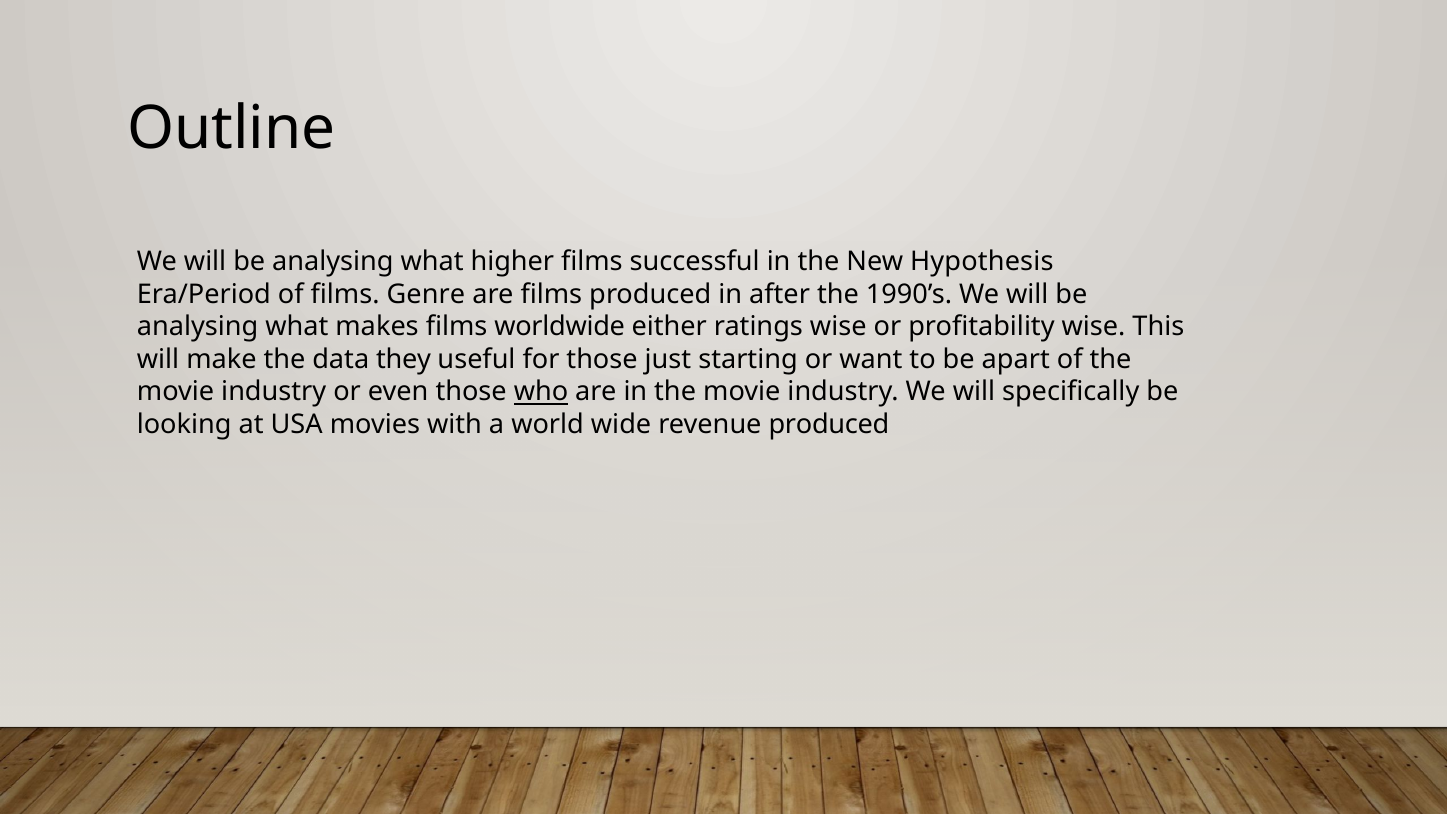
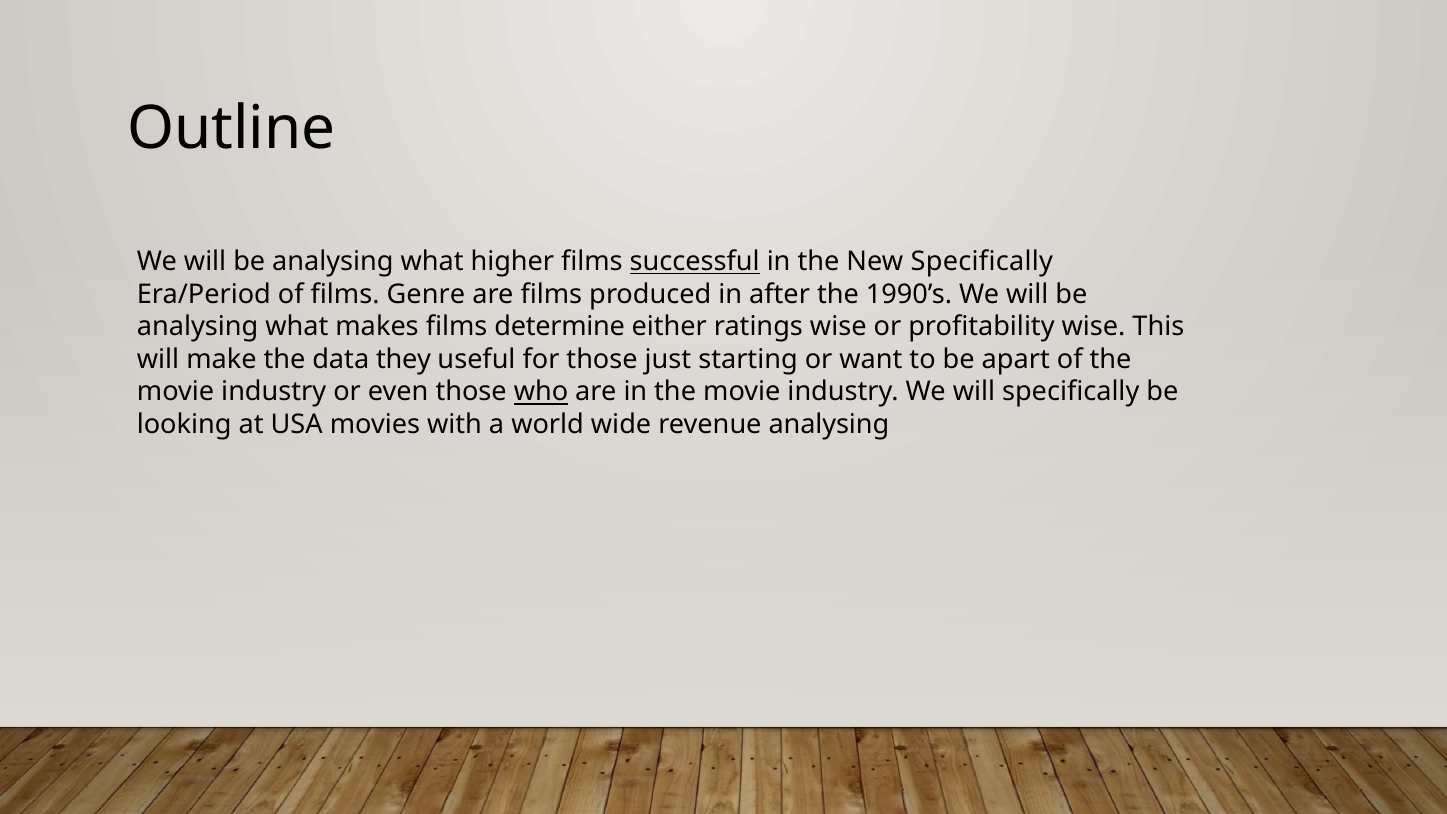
successful underline: none -> present (695, 262)
New Hypothesis: Hypothesis -> Specifically (982, 262)
worldwide: worldwide -> determine (560, 327)
revenue produced: produced -> analysing (829, 425)
